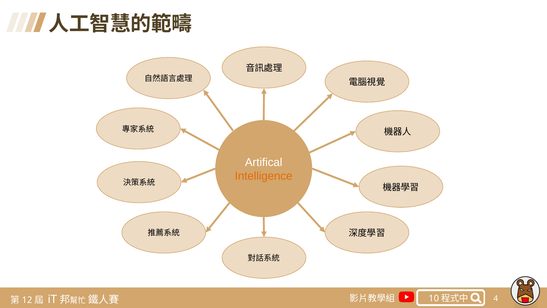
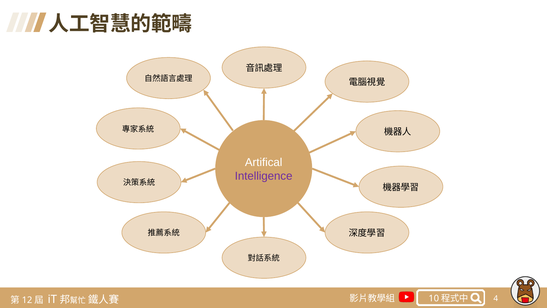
Intelligence colour: orange -> purple (264, 176)
